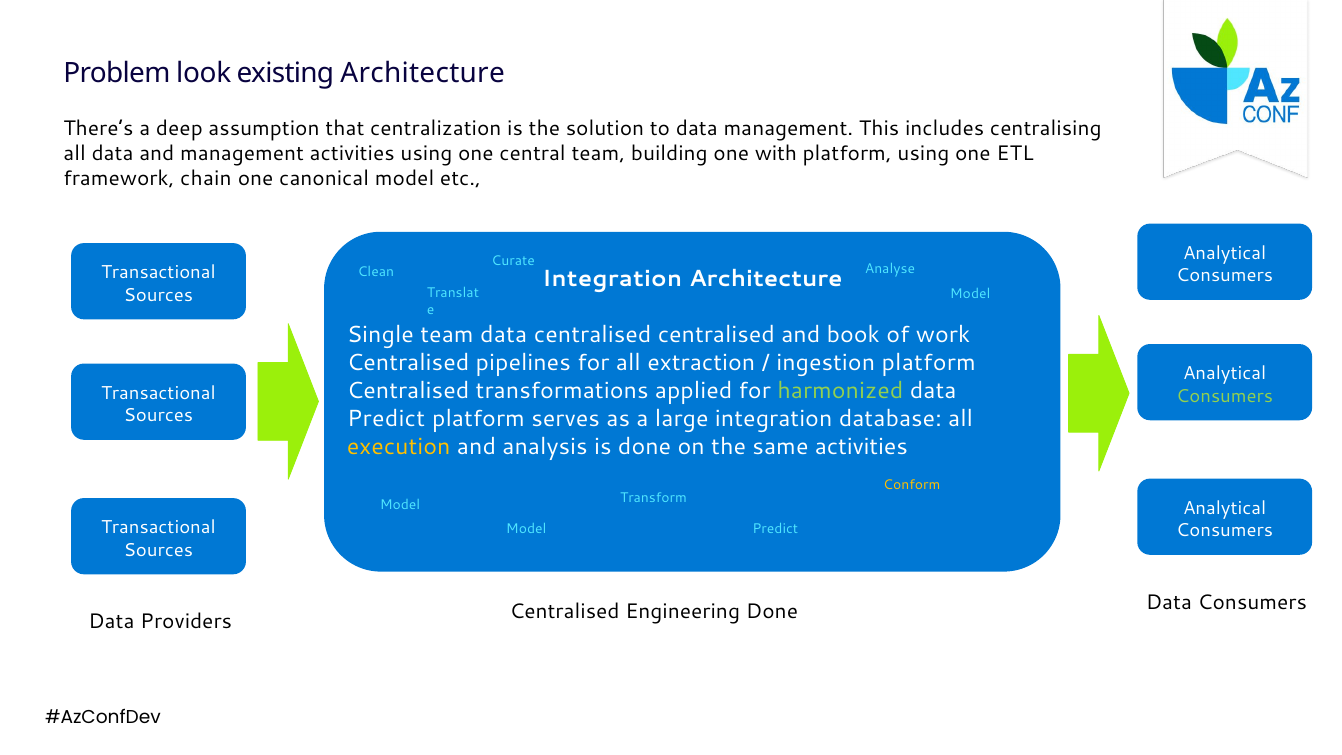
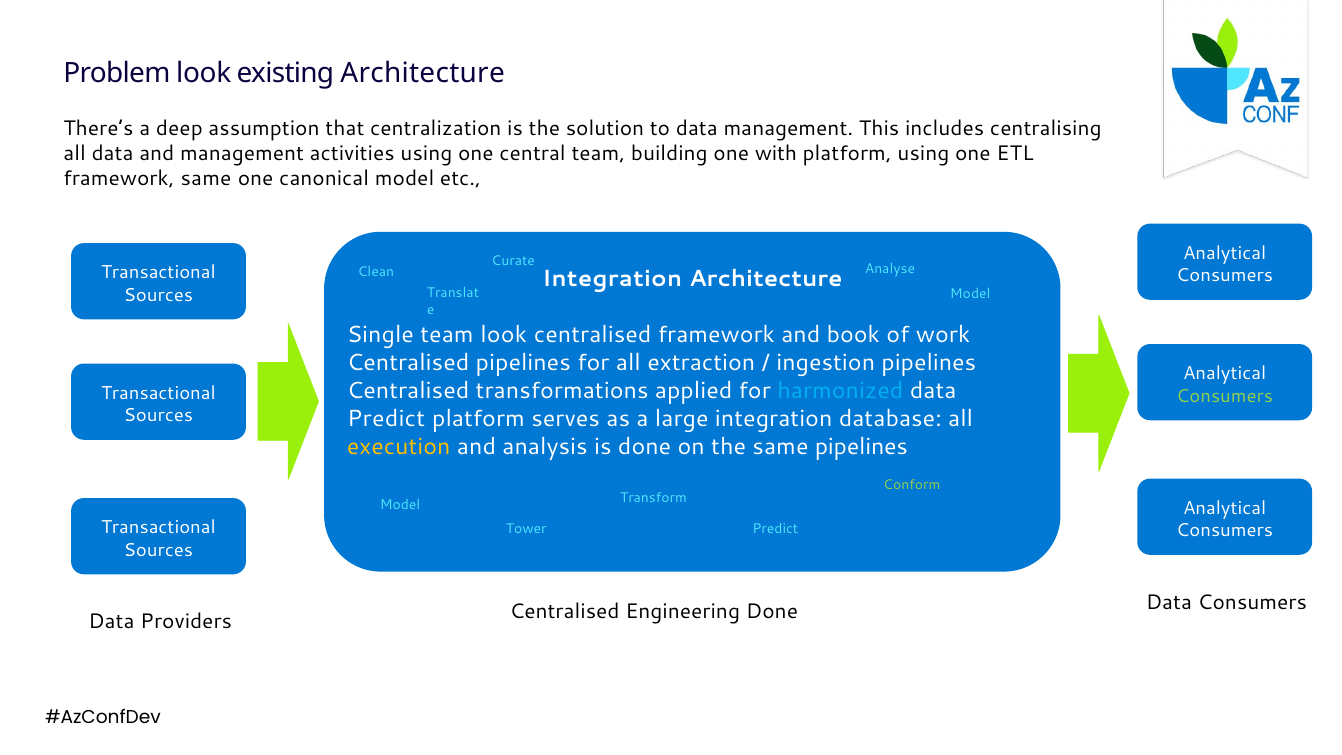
framework chain: chain -> same (206, 179)
team data: data -> look (504, 335)
centralised centralised: centralised -> framework (716, 335)
ingestion platform: platform -> pipelines (929, 363)
harmonized colour: light green -> light blue (840, 391)
same activities: activities -> pipelines (861, 447)
Conform colour: yellow -> light green (912, 485)
Model: Model -> Tower (526, 529)
